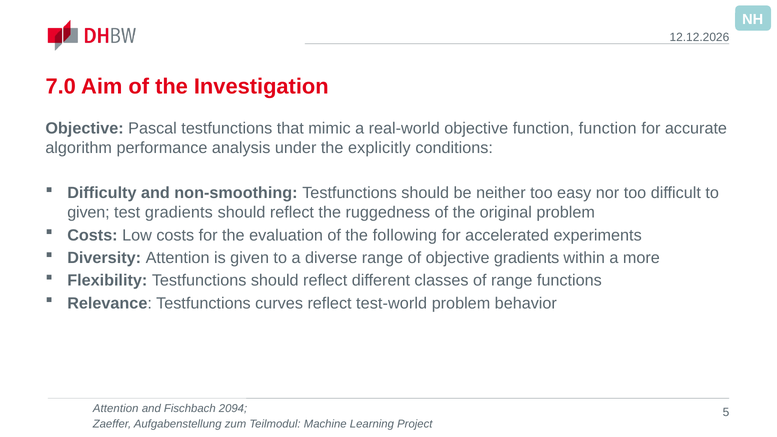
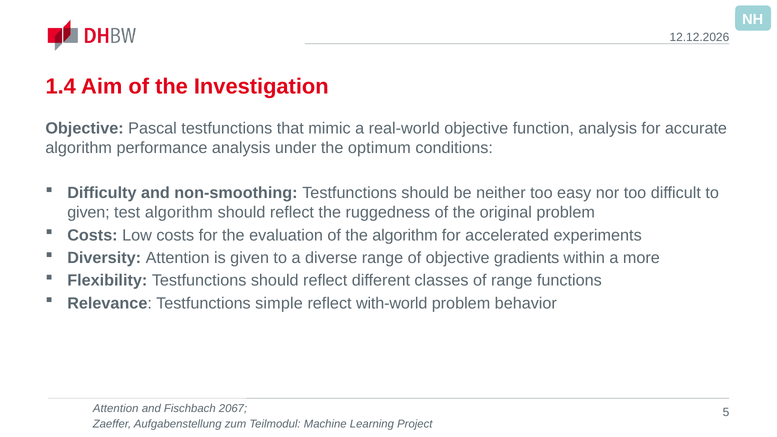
7.0: 7.0 -> 1.4 (61, 87)
function function: function -> analysis (608, 128)
explicitly: explicitly -> optimum (379, 148)
test gradients: gradients -> algorithm (179, 213)
the following: following -> algorithm (405, 235)
curves: curves -> simple (279, 303)
test-world: test-world -> with-world (392, 303)
2094: 2094 -> 2067 (233, 408)
